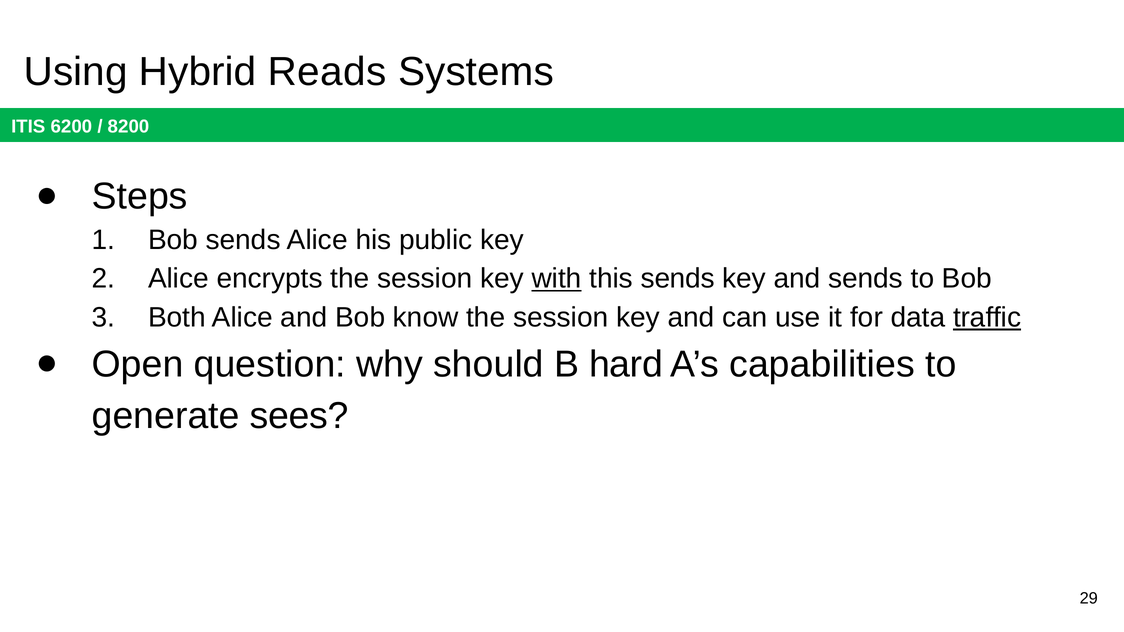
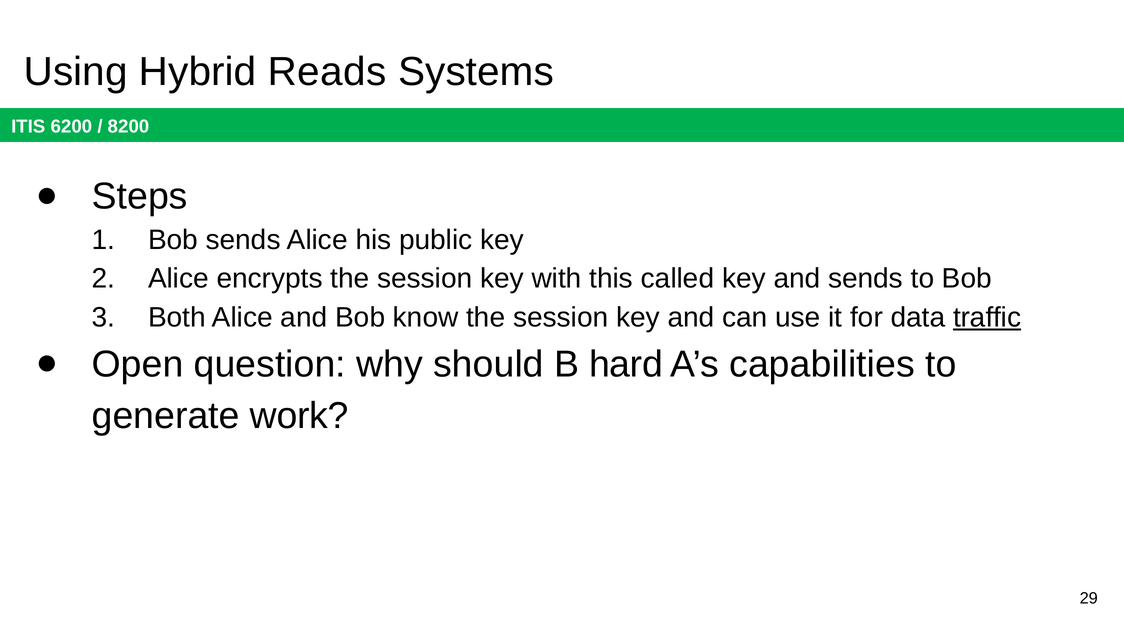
with underline: present -> none (557, 279)
this sends: sends -> called (678, 279)
sees: sees -> work (299, 416)
